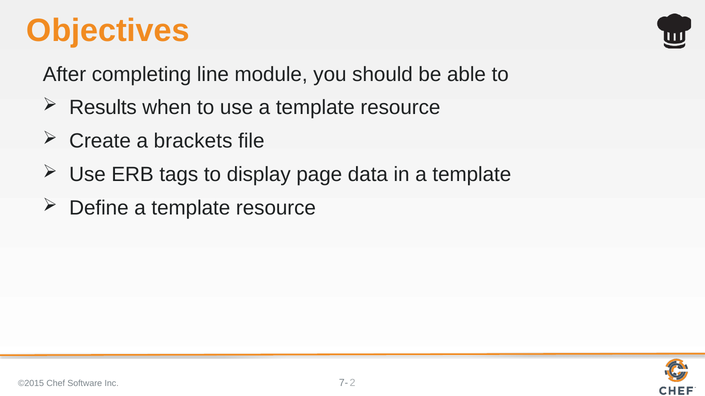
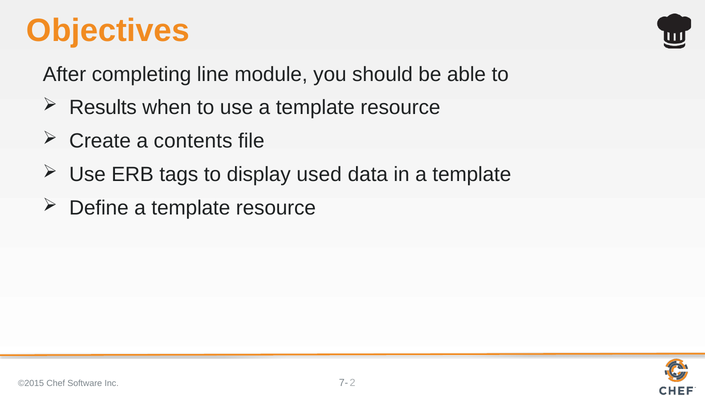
brackets: brackets -> contents (193, 141)
page: page -> used (319, 175)
